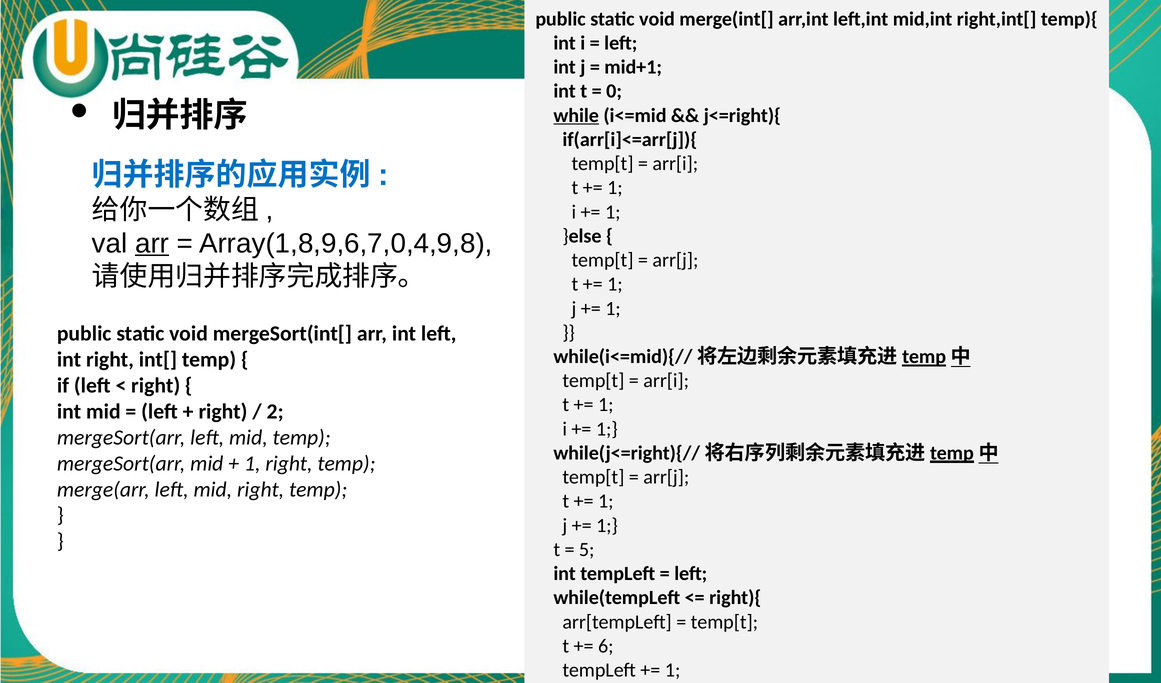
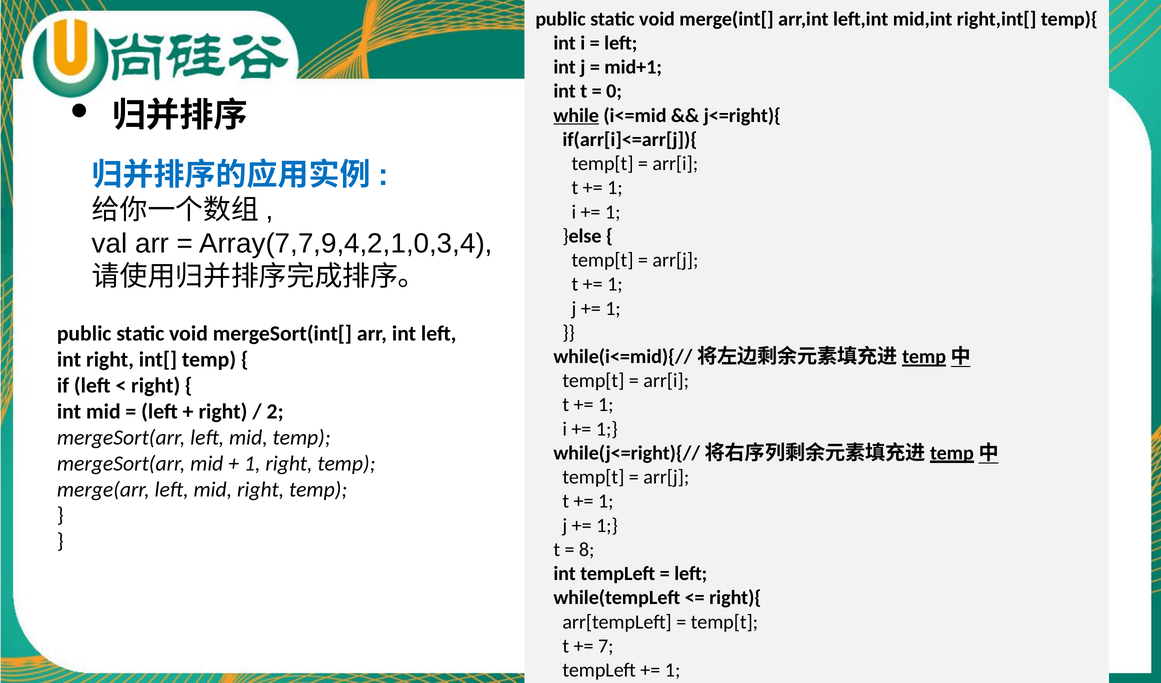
arr underline: present -> none (152, 244)
Array(1,8,9,6,7,0,4,9,8: Array(1,8,9,6,7,0,4,9,8 -> Array(7,7,9,4,2,1,0,3,4 (346, 244)
5: 5 -> 8 (587, 550)
6: 6 -> 7 (606, 647)
